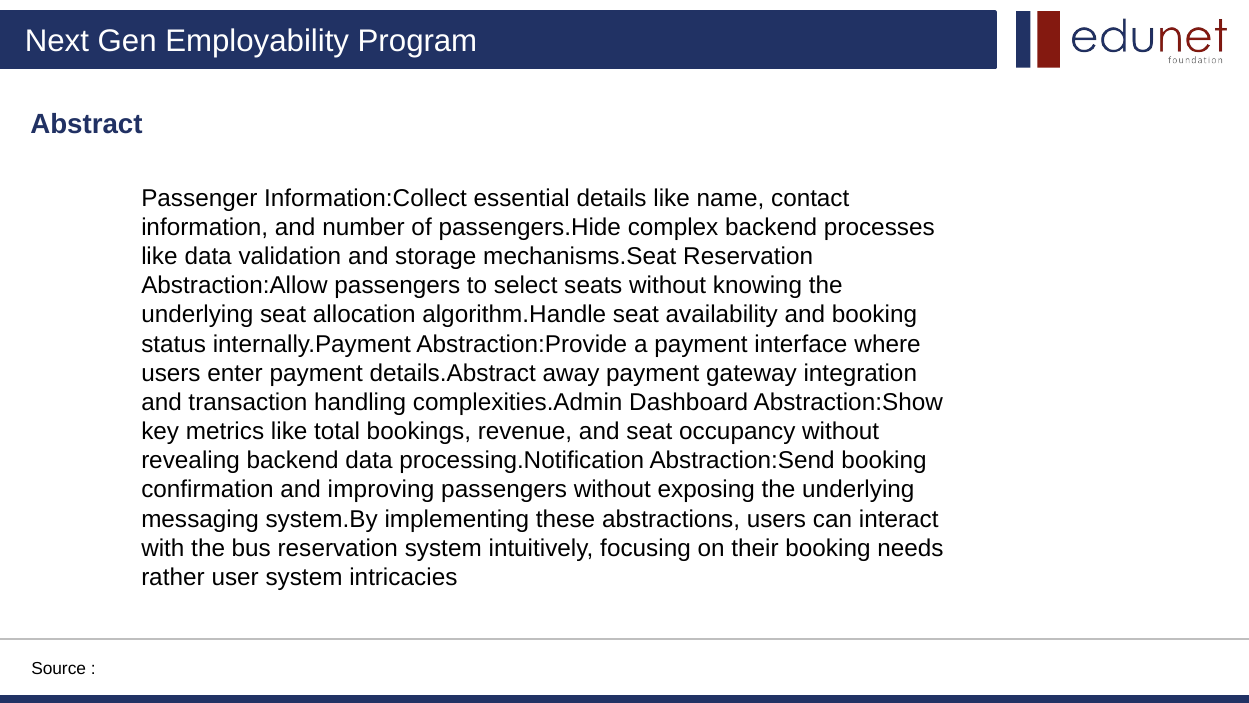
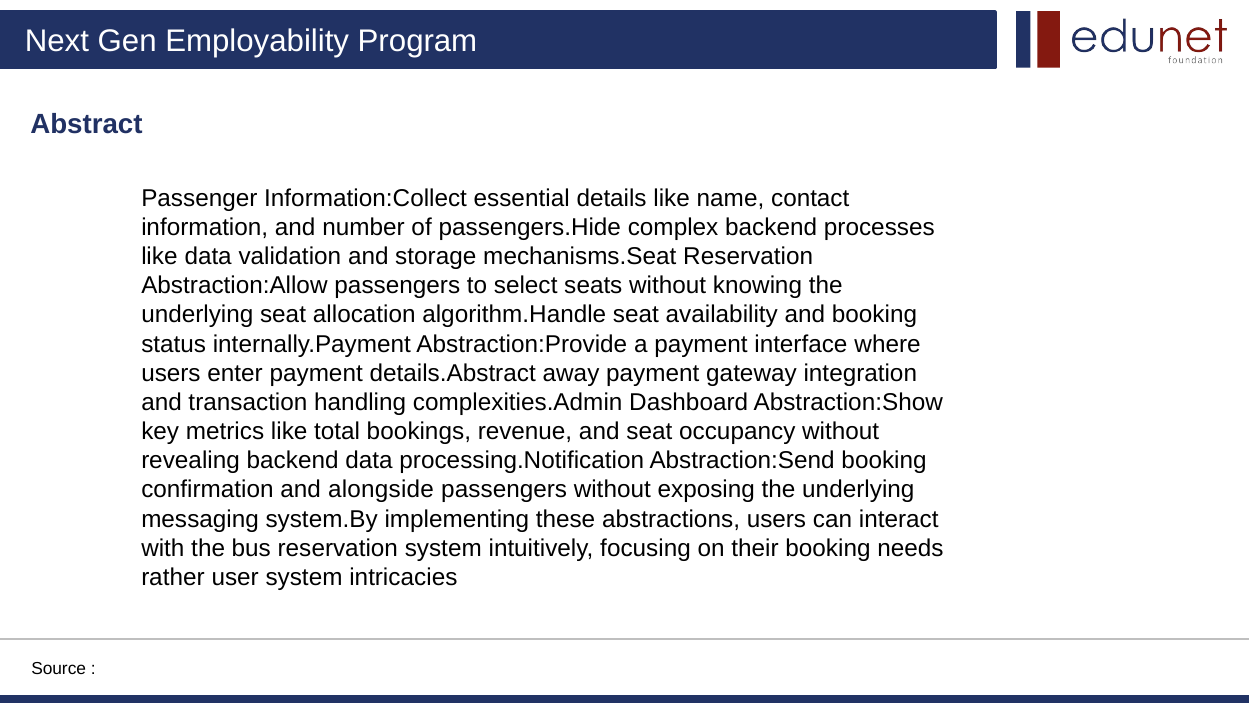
improving: improving -> alongside (381, 490)
